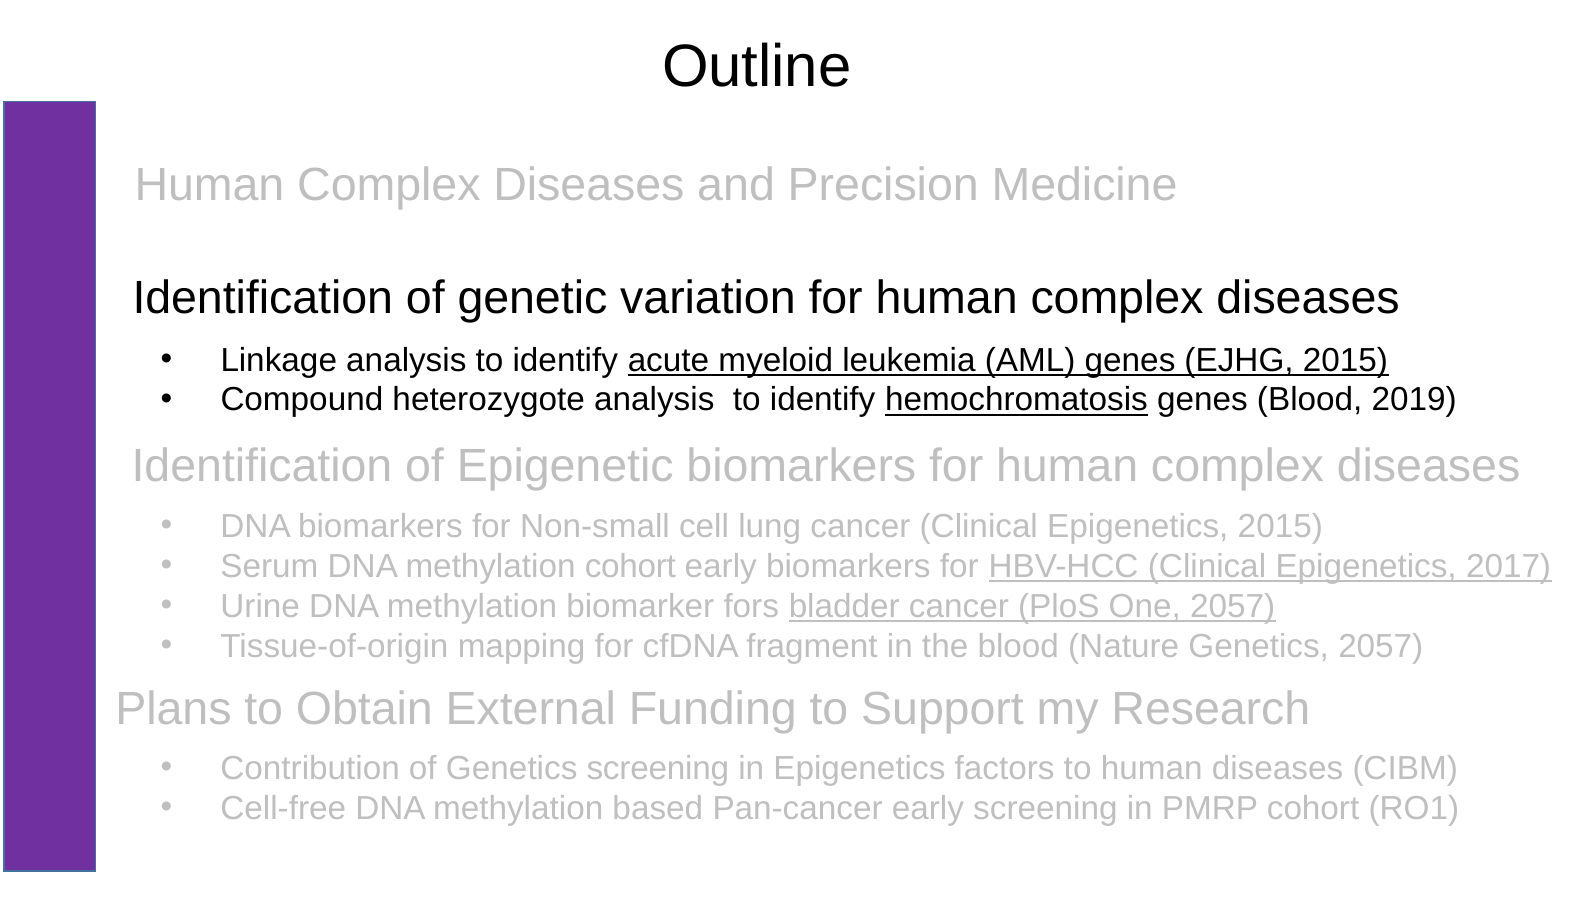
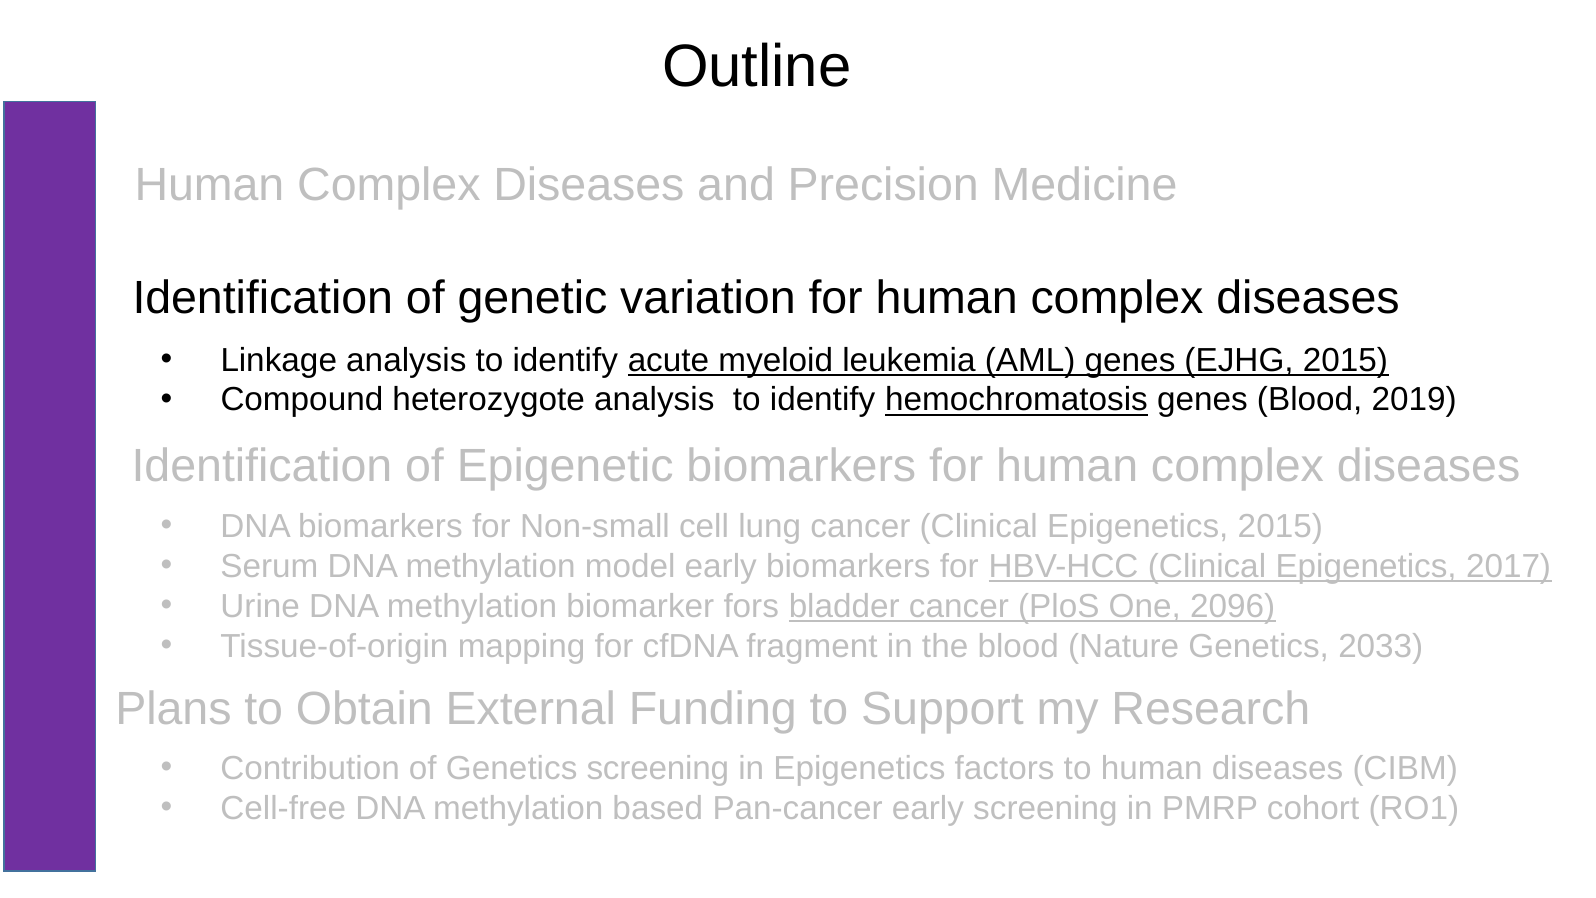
methylation cohort: cohort -> model (630, 566)
One 2057: 2057 -> 2096 (1233, 606)
Genetics 2057: 2057 -> 2033 (1381, 646)
